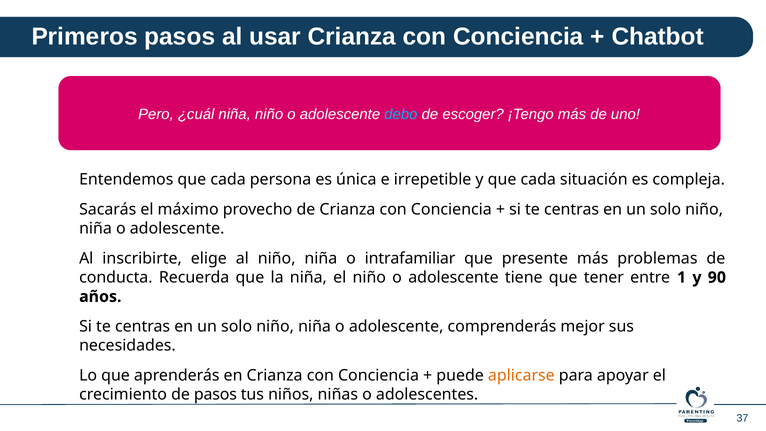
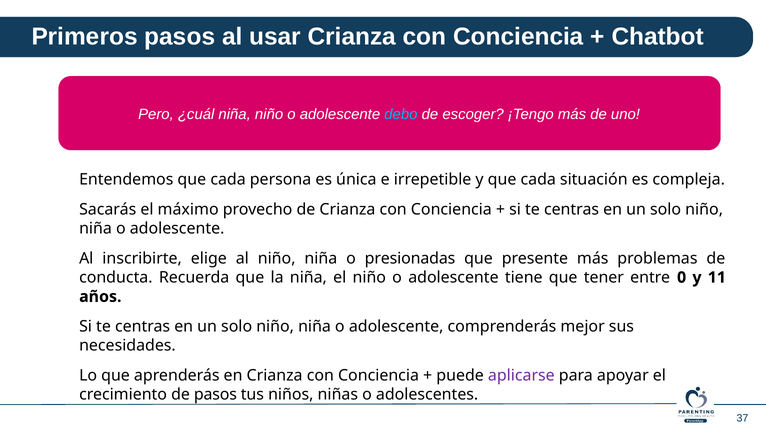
intrafamiliar: intrafamiliar -> presionadas (410, 258)
1: 1 -> 0 (682, 277)
90: 90 -> 11 (717, 277)
aplicarse colour: orange -> purple (521, 375)
